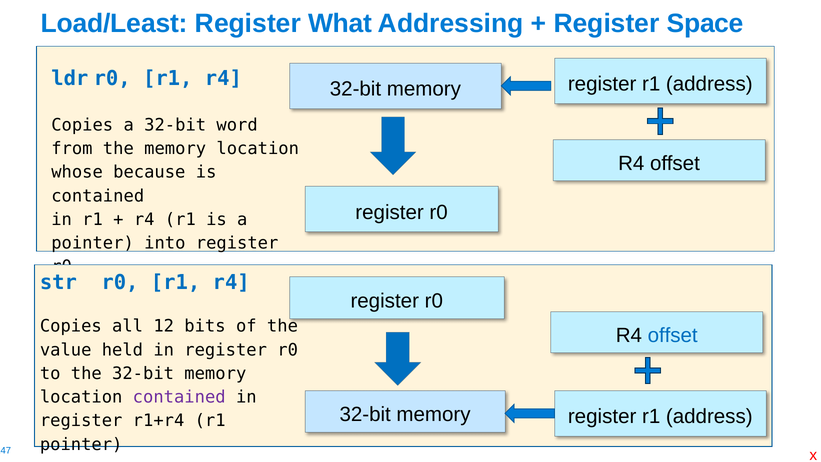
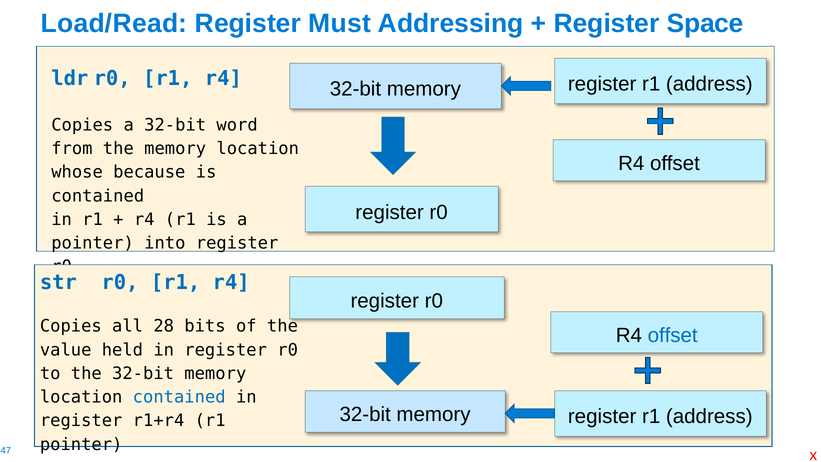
Load/Least: Load/Least -> Load/Read (114, 24)
What: What -> Must (340, 24)
12: 12 -> 28 (164, 326)
contained colour: purple -> blue (179, 397)
